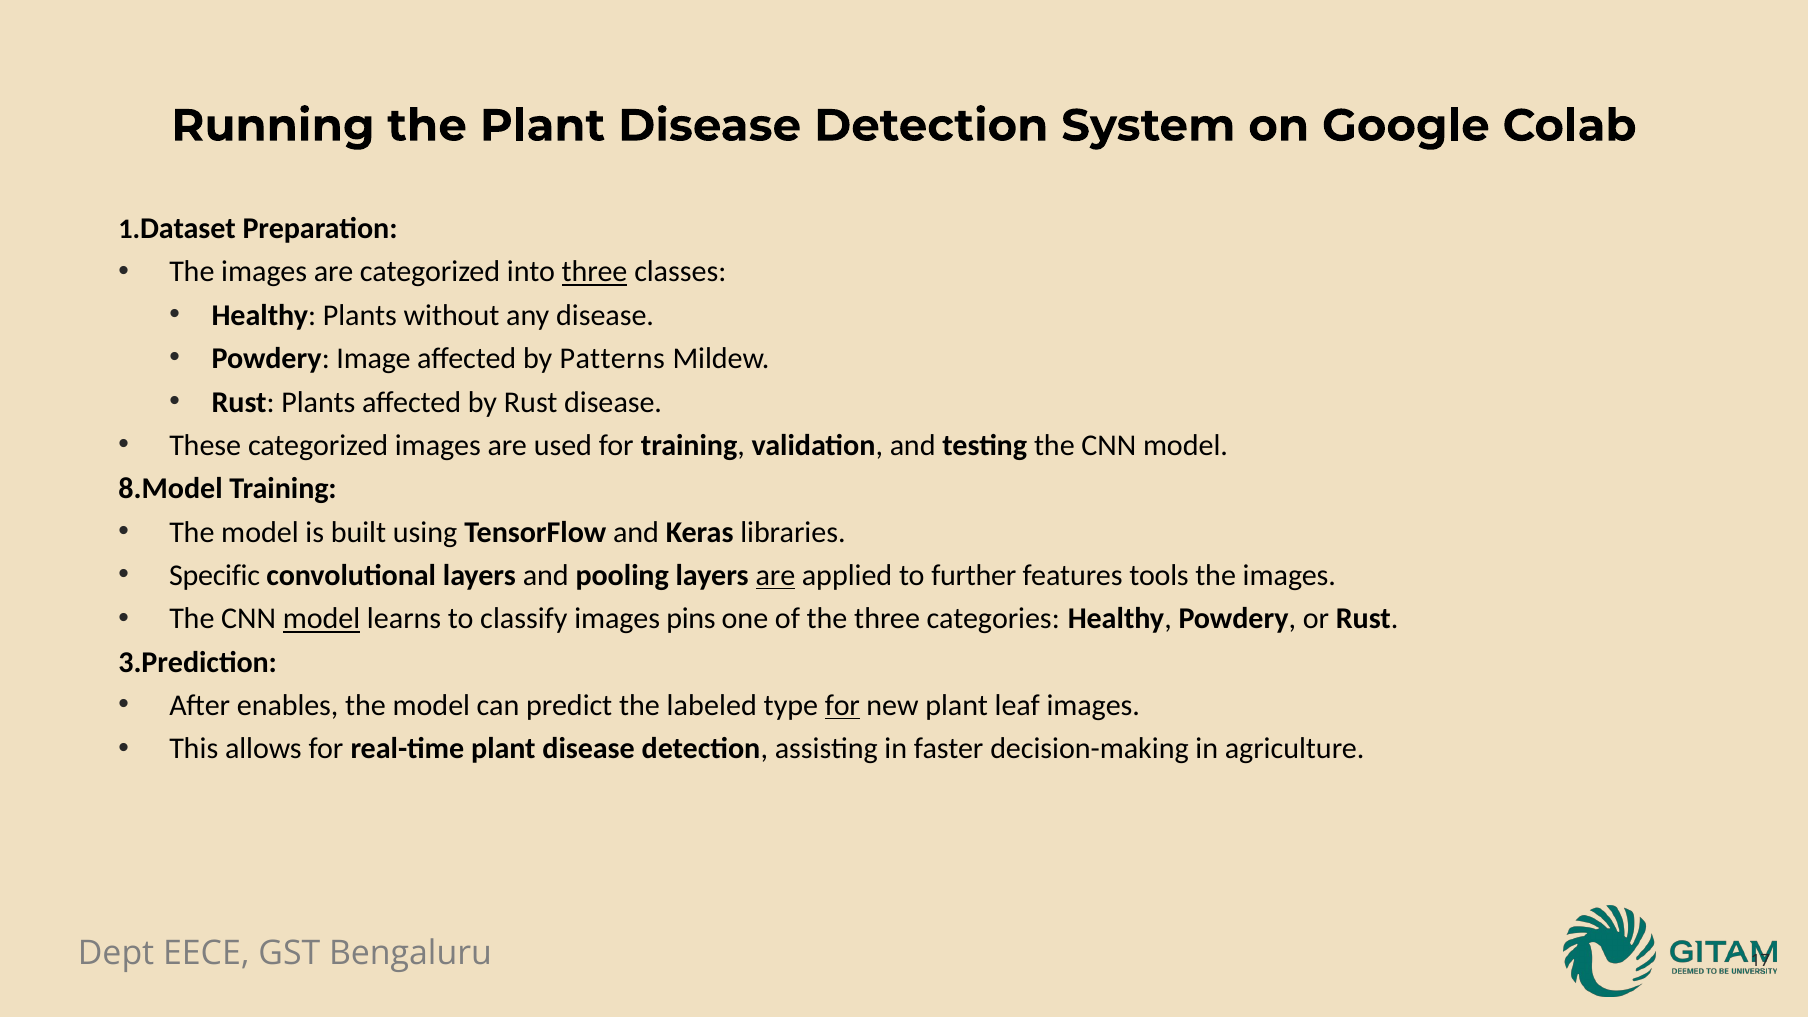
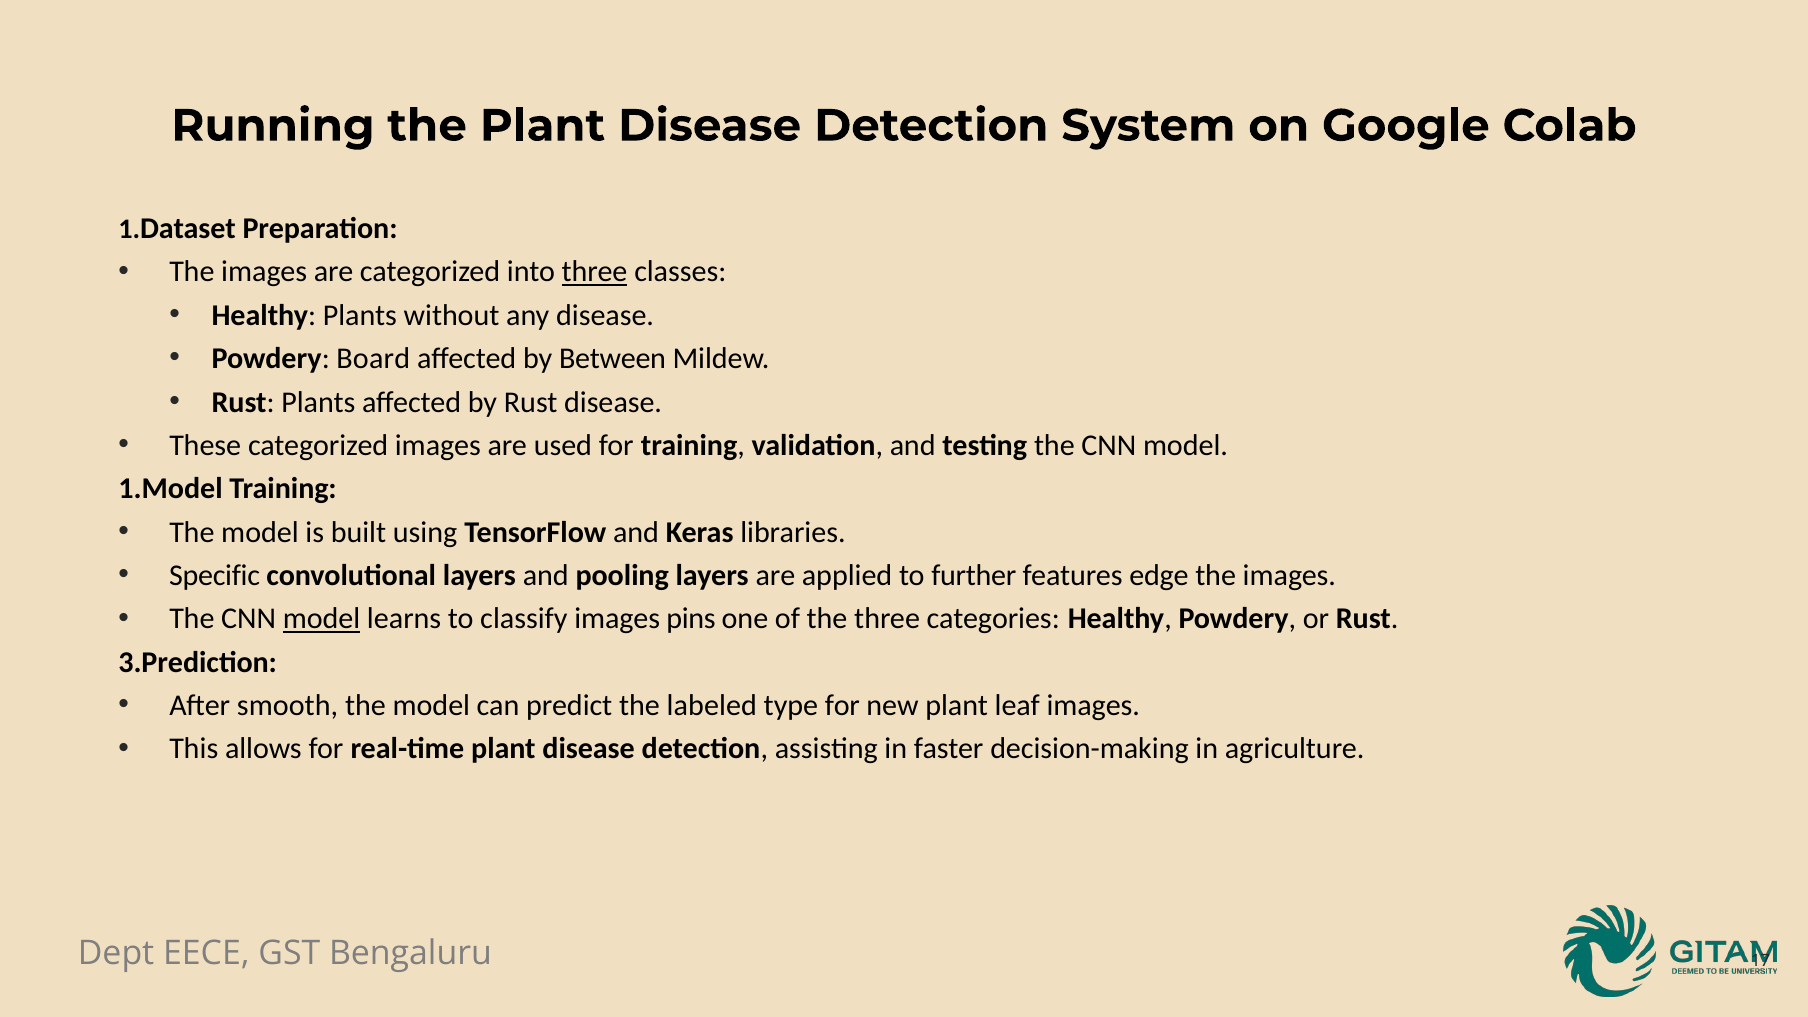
Image: Image -> Board (373, 359)
Patterns: Patterns -> Between (613, 359)
8.Model: 8.Model -> 1.Model (171, 489)
are underline: present -> none (775, 575)
tools: tools -> edge (1159, 575)
enables: enables -> smooth (288, 706)
for underline: present -> none (842, 706)
